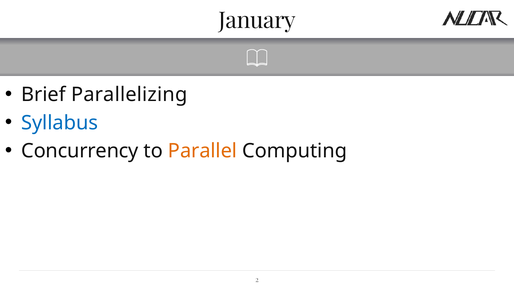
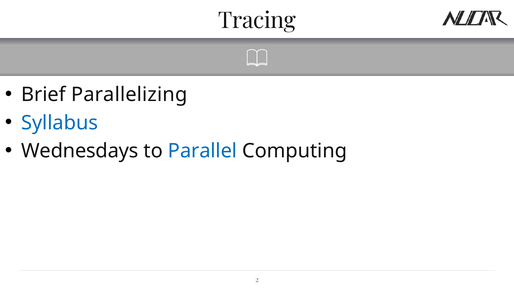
January: January -> Tracing (257, 21)
Concurrency: Concurrency -> Wednesdays (80, 151)
Parallel colour: orange -> blue (203, 151)
